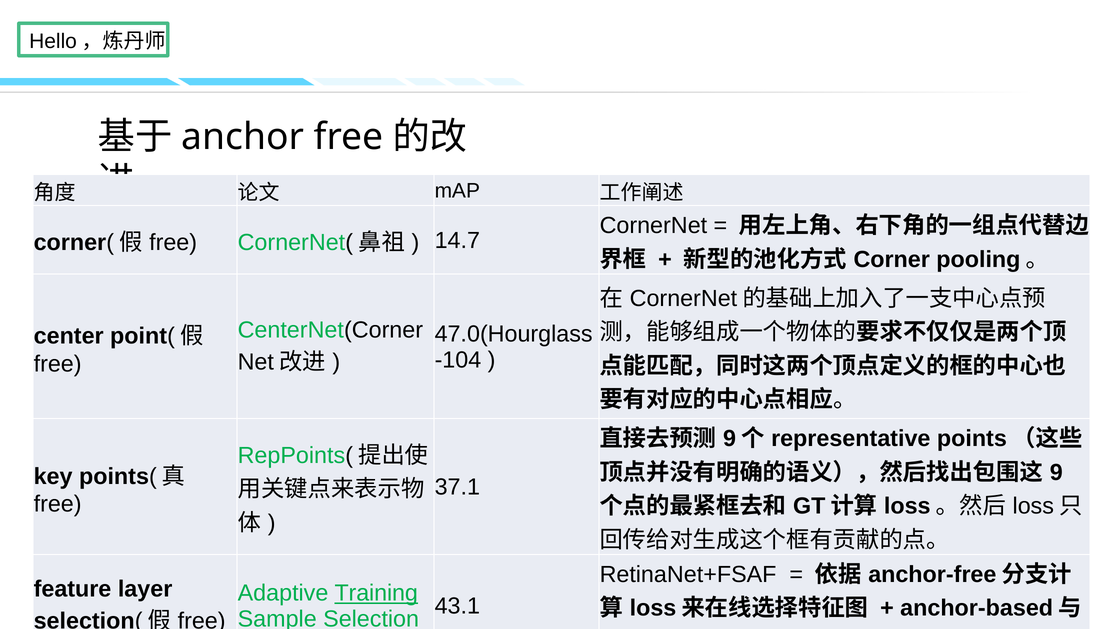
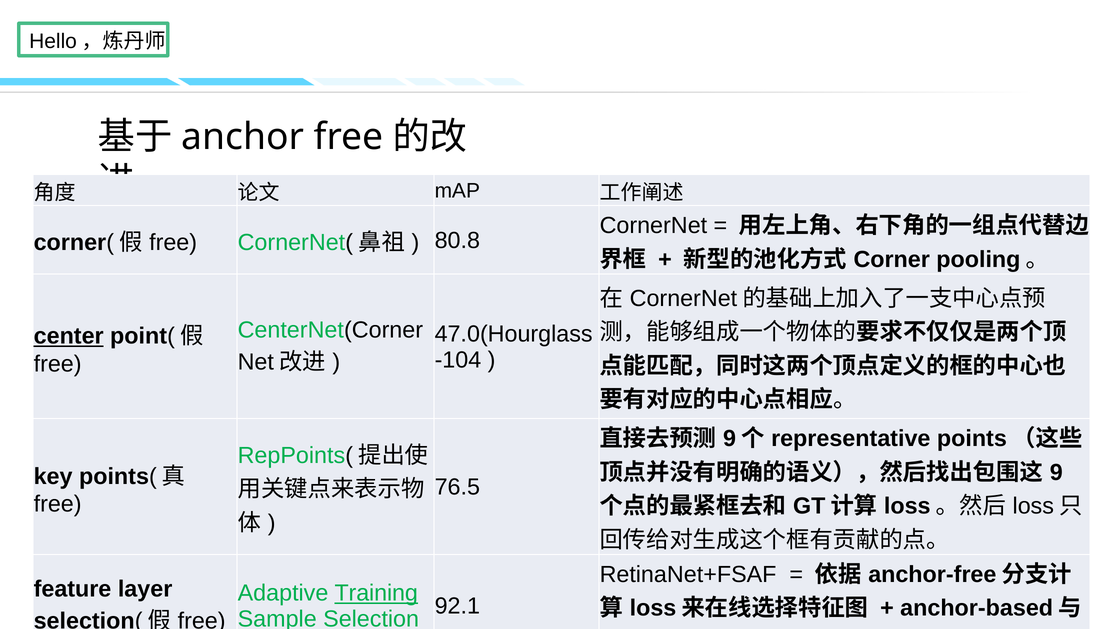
14.7: 14.7 -> 80.8 (457, 240)
center underline: none -> present (69, 336)
37.1: 37.1 -> 76.5 (457, 487)
43.1: 43.1 -> 92.1 (457, 606)
